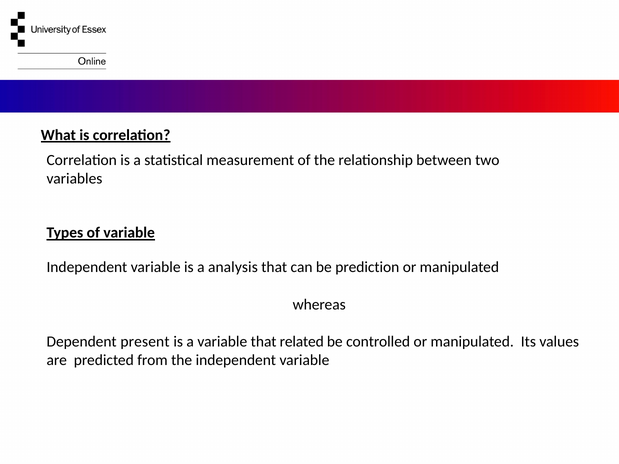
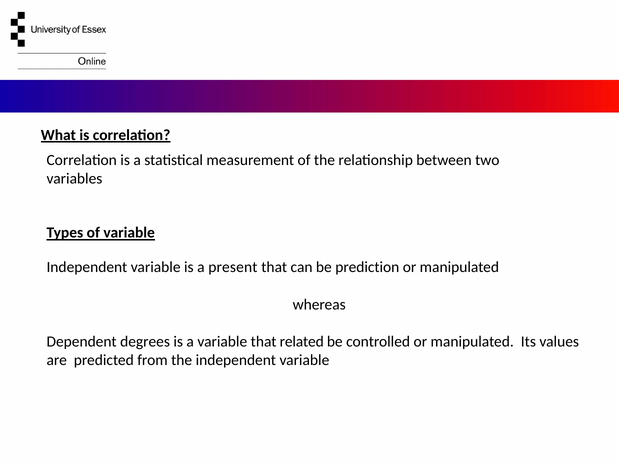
analysis: analysis -> present (233, 267)
present: present -> degrees (145, 342)
